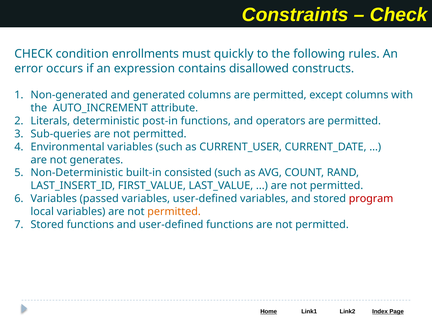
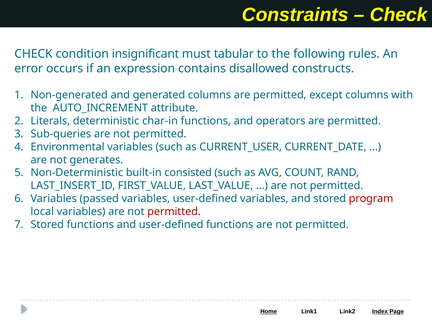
enrollments: enrollments -> insignificant (145, 54)
quickly: quickly -> tabular (234, 54)
post-in: post-in -> char-in (160, 121)
permitted colour: orange -> red (174, 212)
